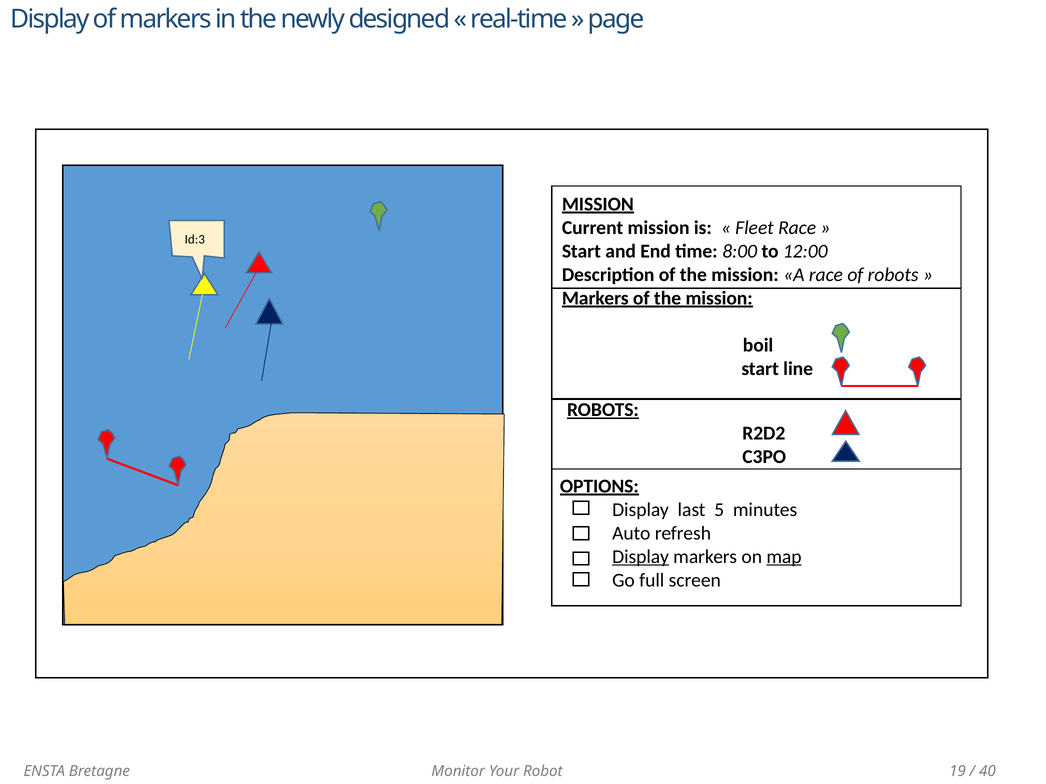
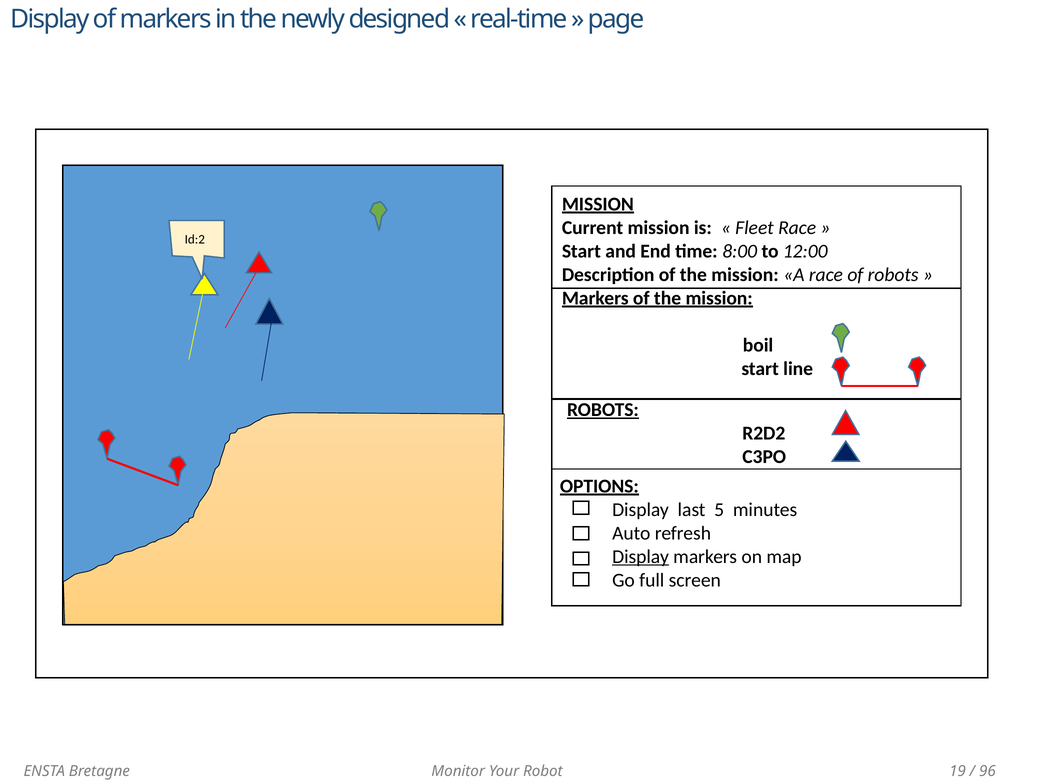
Id:3: Id:3 -> Id:2 (195, 240)
map underline: present -> none (784, 557)
40: 40 -> 96 (987, 772)
